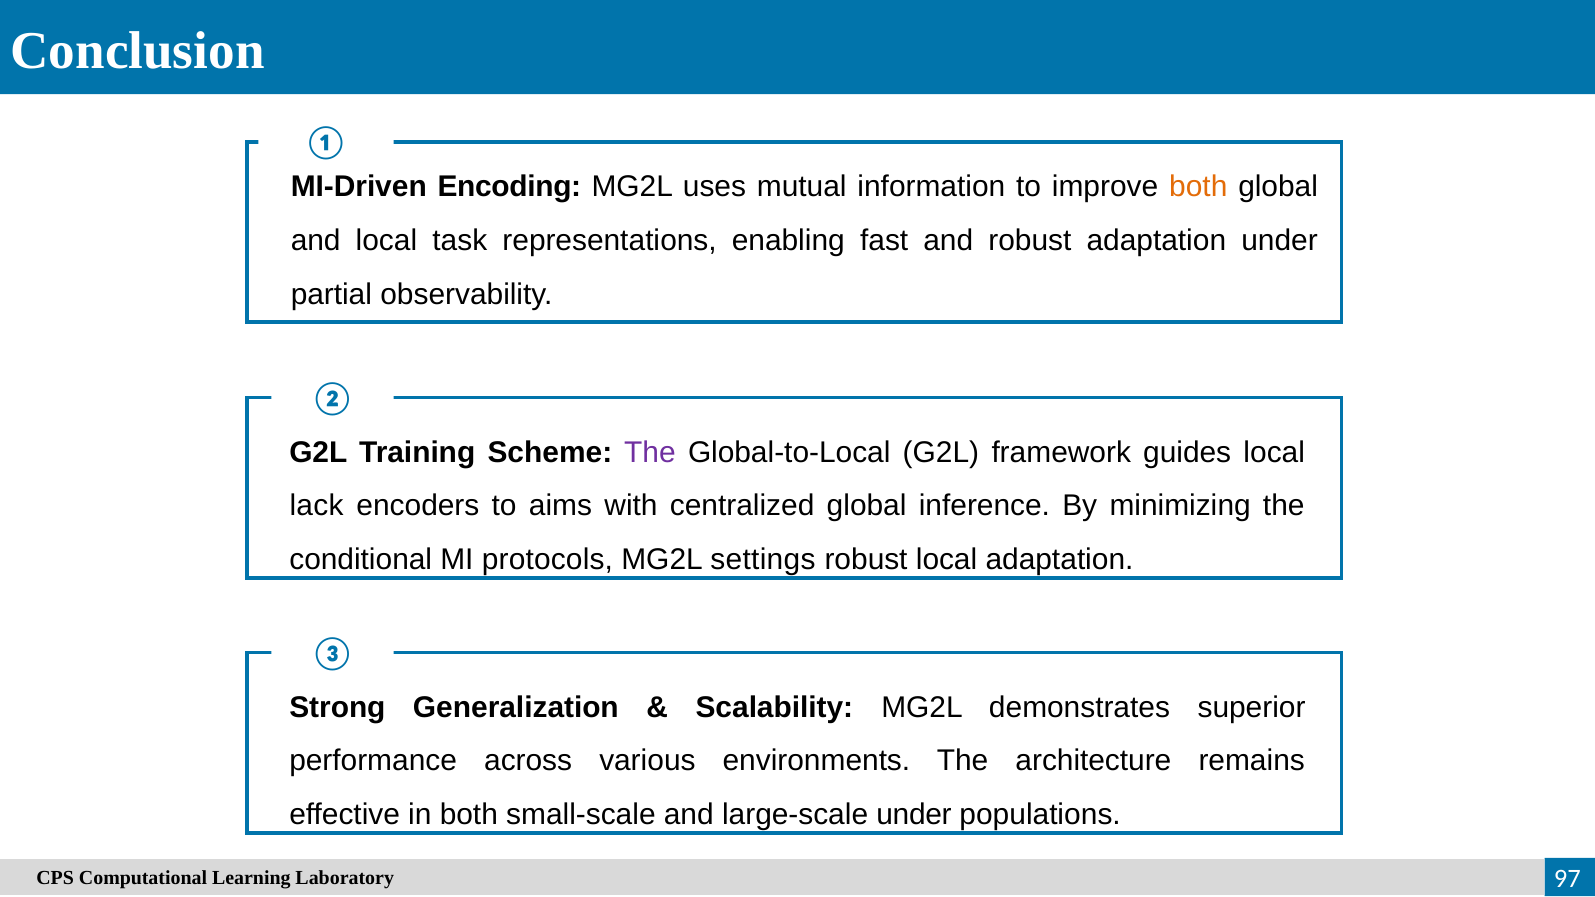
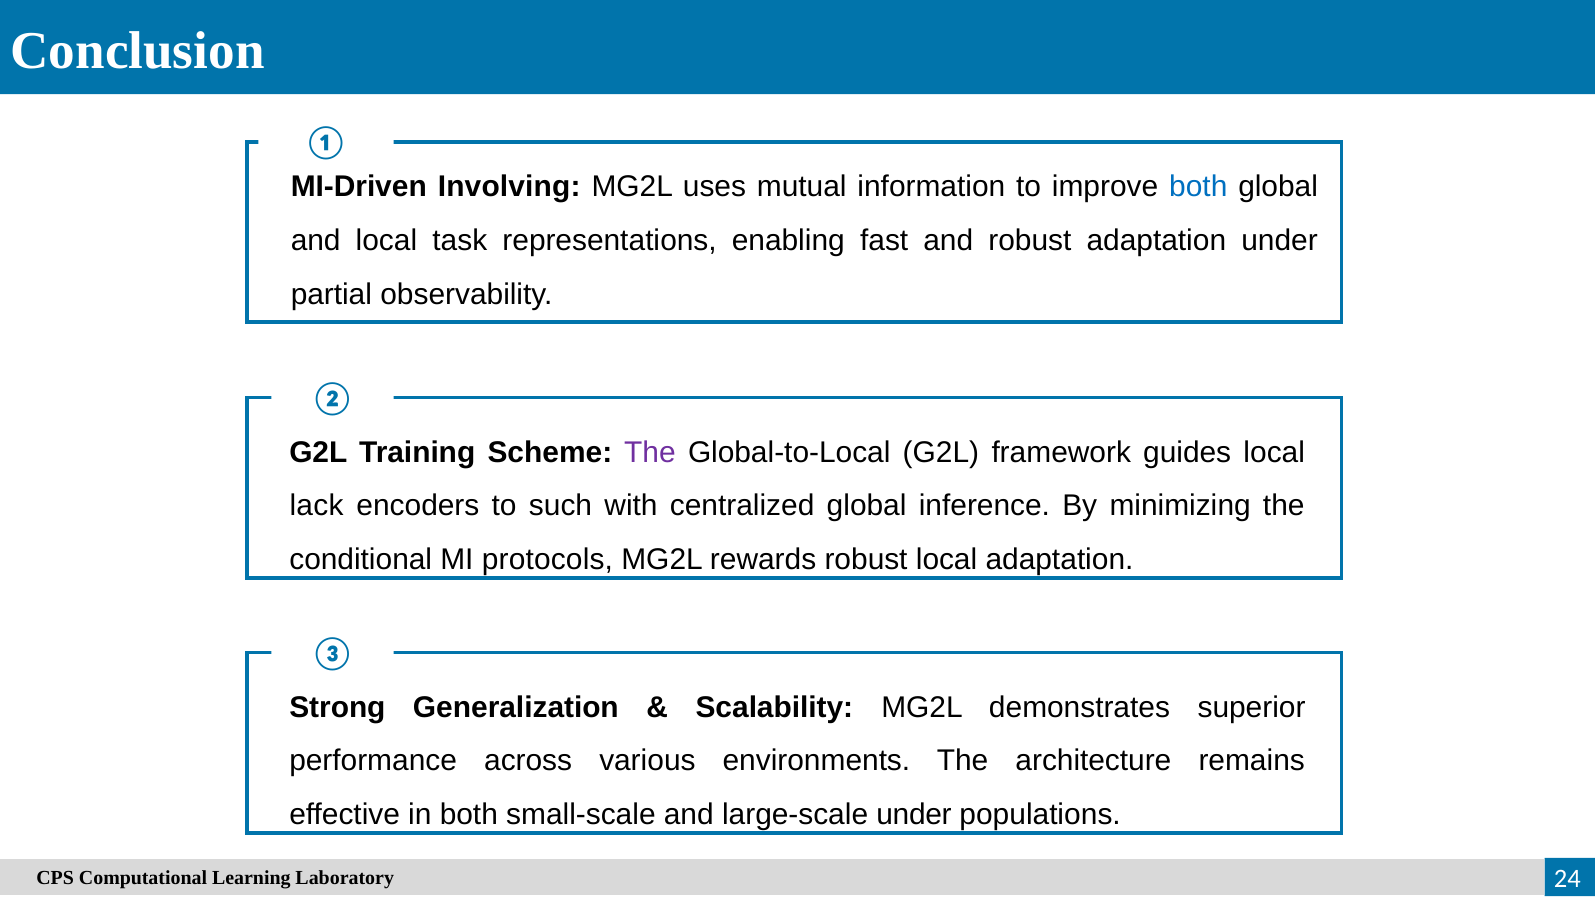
Encoding: Encoding -> Involving (509, 187)
both colour: orange -> blue (1198, 187)
aims: aims -> such (561, 506)
settings: settings -> rewards (763, 560)
97: 97 -> 24 (1567, 879)
